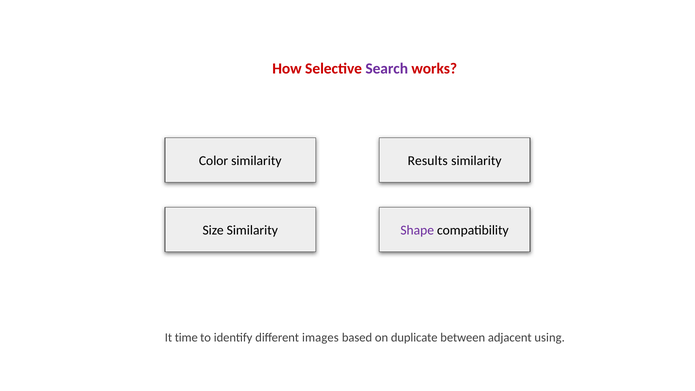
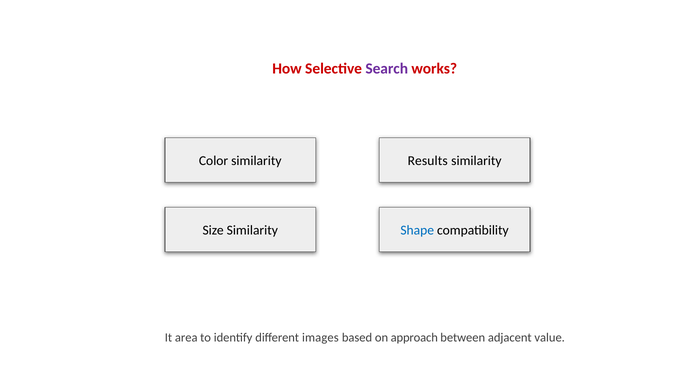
Shape colour: purple -> blue (417, 230)
time: time -> area (186, 337)
duplicate: duplicate -> approach (414, 337)
using: using -> value (550, 337)
